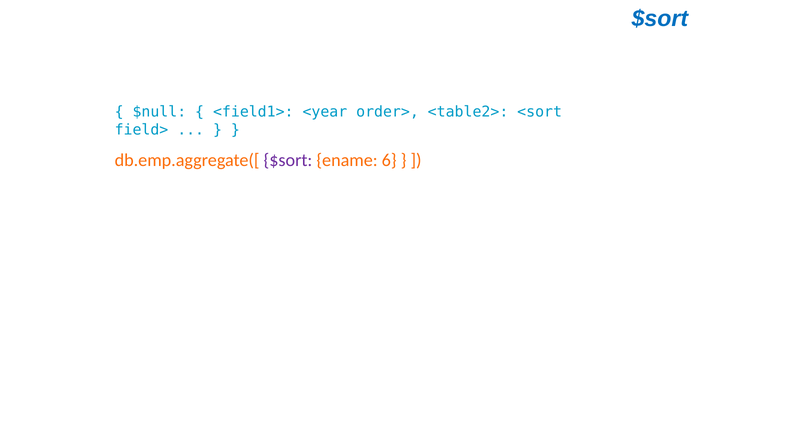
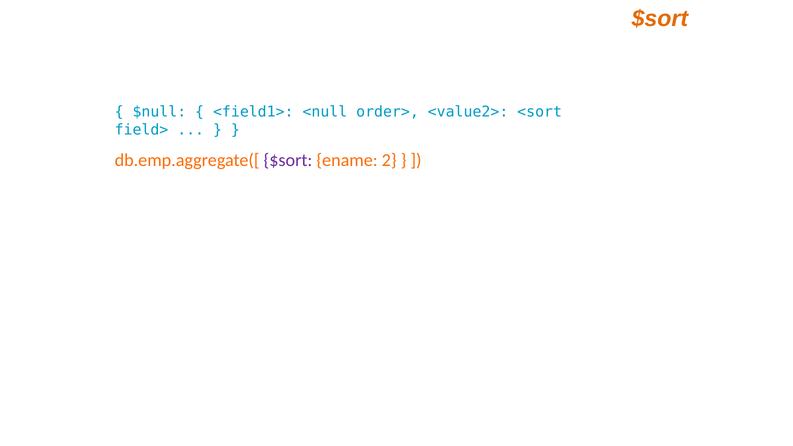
$sort colour: blue -> orange (660, 18)
<year: <year -> <null (325, 112)
<table2>: <table2> -> <value2> (468, 112)
6: 6 -> 2 (389, 160)
